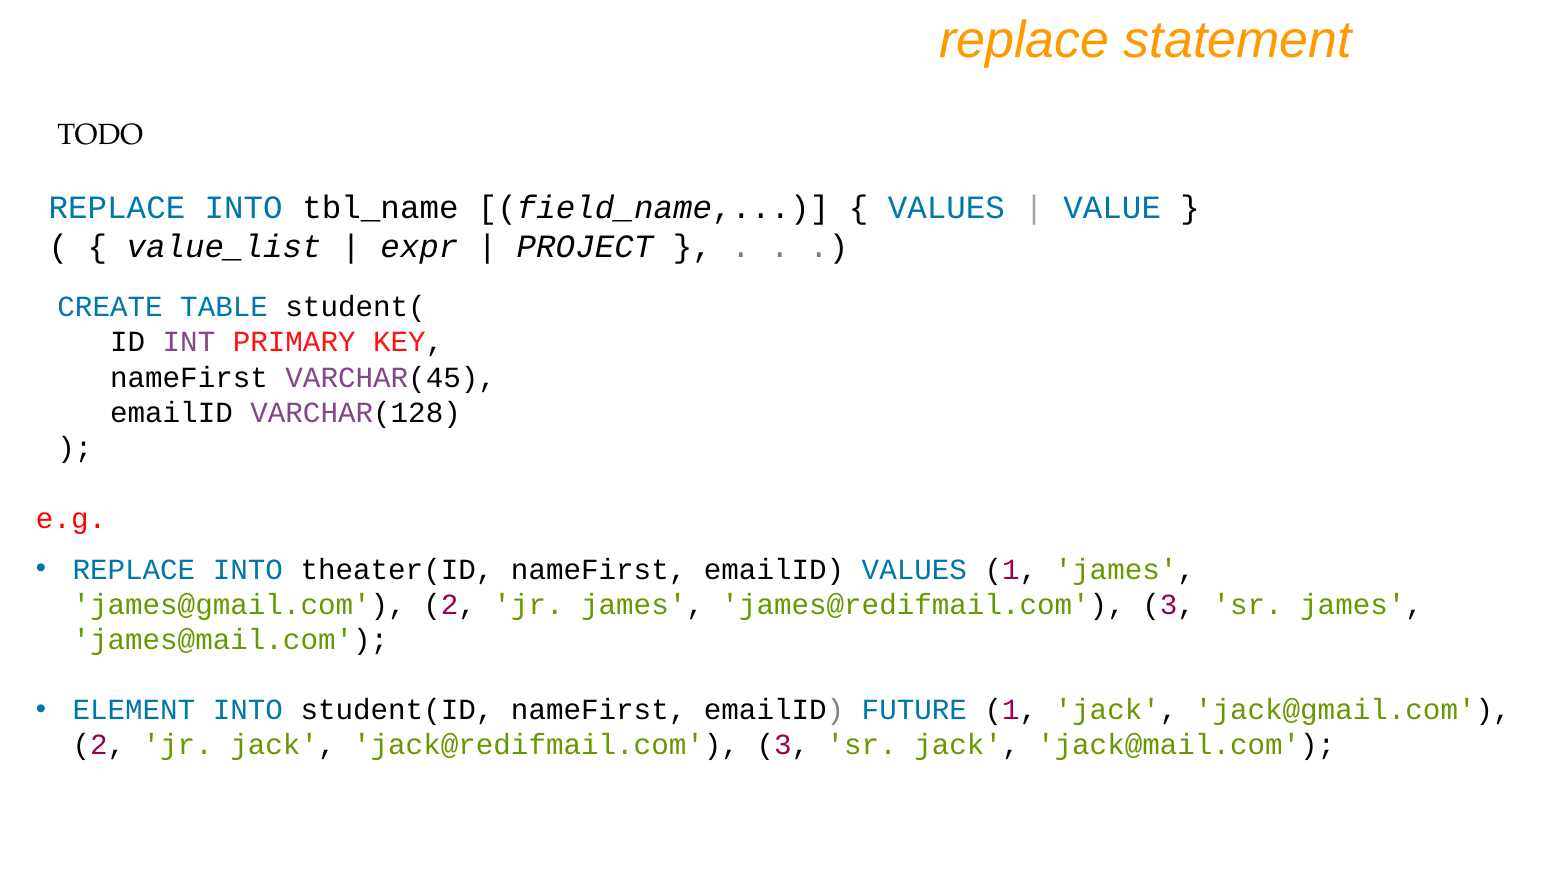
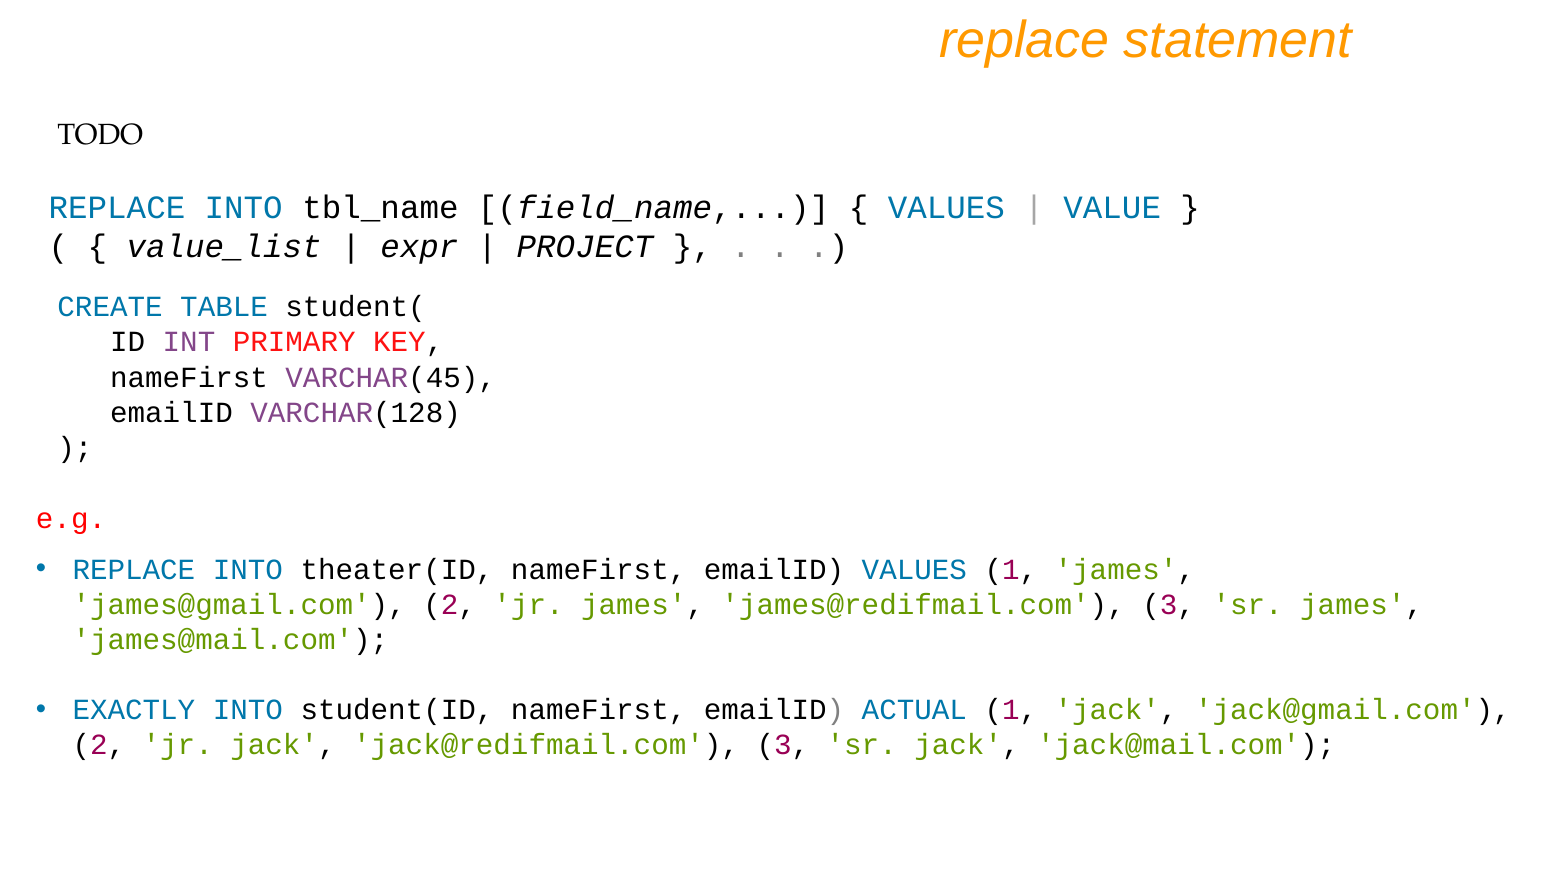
ELEMENT: ELEMENT -> EXACTLY (134, 710)
FUTURE: FUTURE -> ACTUAL (914, 710)
